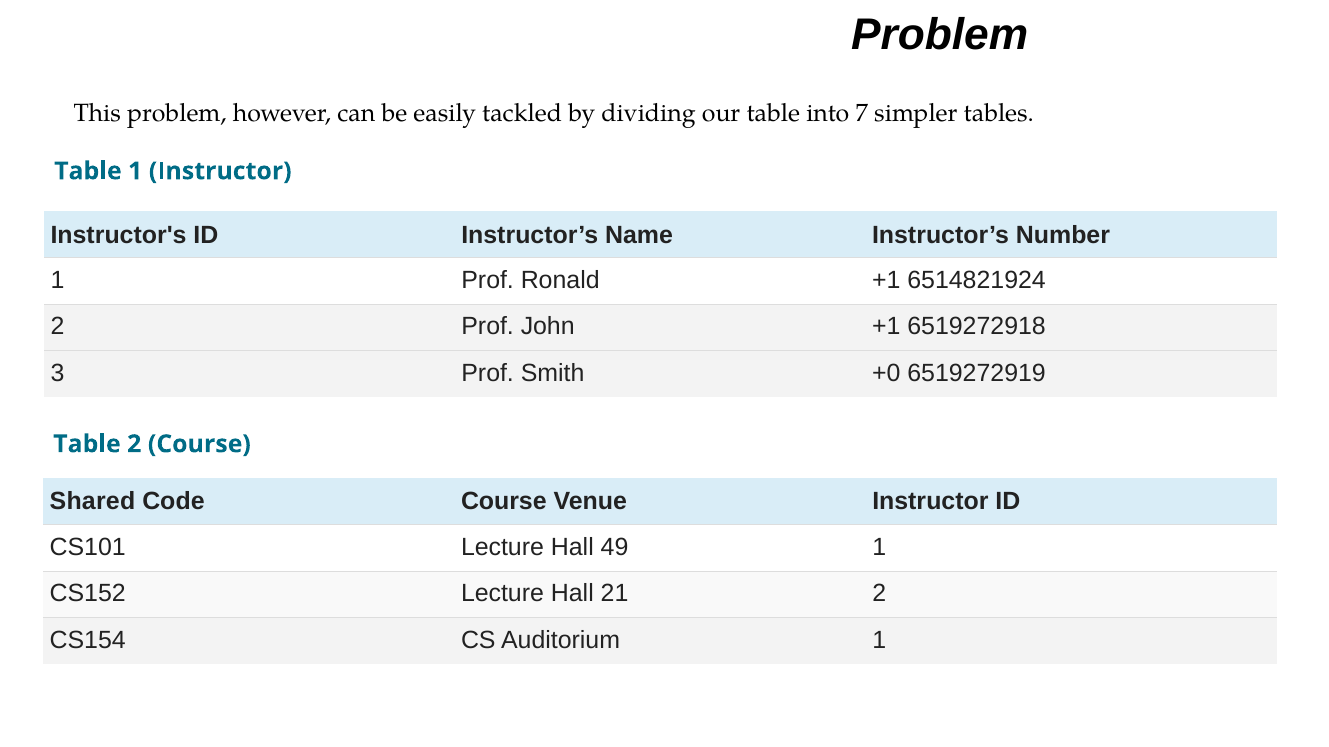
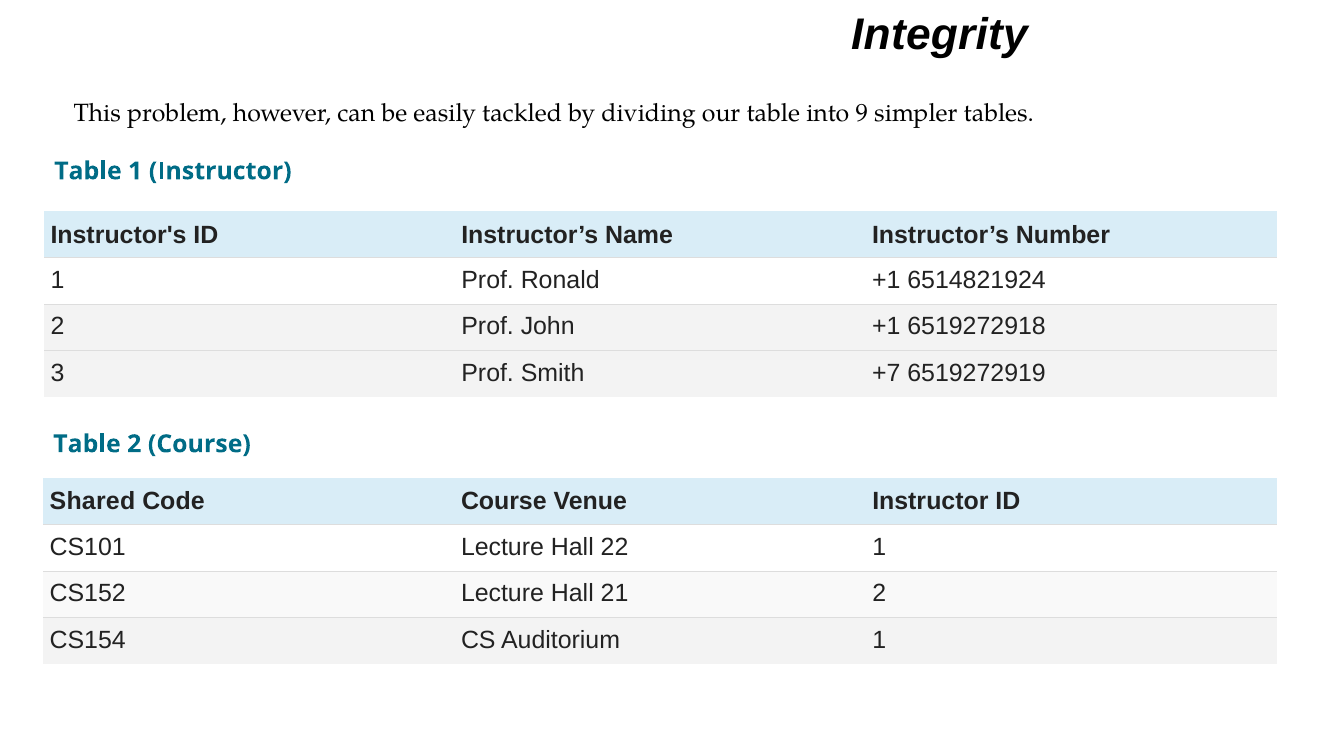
Problem: Problem -> Integrity (940, 35)
7: 7 -> 9 (862, 113)
+0: +0 -> +7 (886, 373)
49: 49 -> 22 (615, 548)
